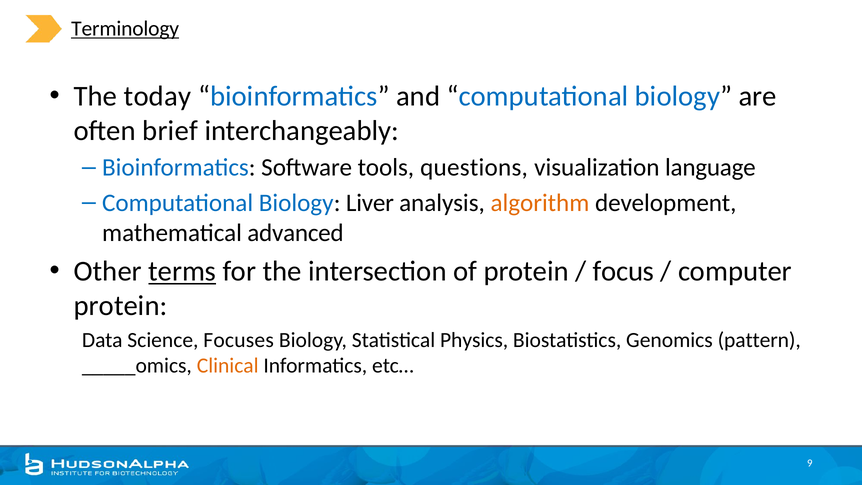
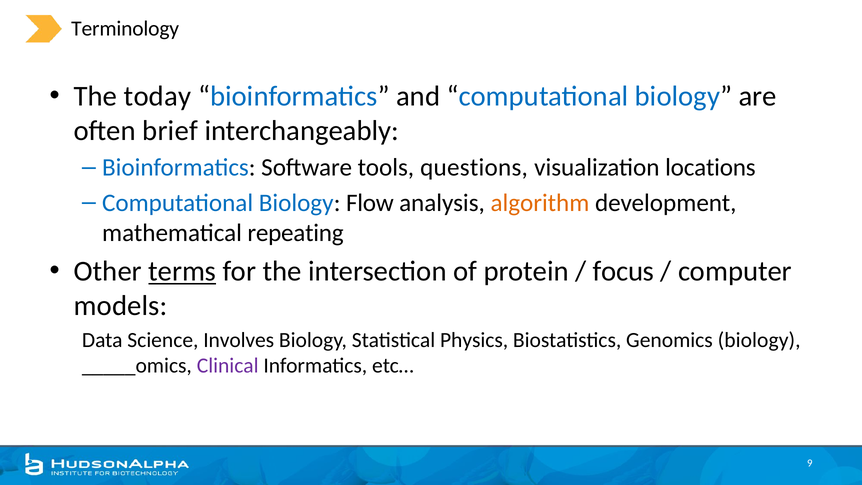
Terminology underline: present -> none (125, 29)
language: language -> locations (710, 168)
Liver: Liver -> Flow (370, 203)
advanced: advanced -> repeating (295, 233)
protein: protein -> models (120, 306)
Focuses: Focuses -> Involves (239, 340)
Genomics pattern: pattern -> biology (759, 340)
Clinical colour: orange -> purple (228, 366)
